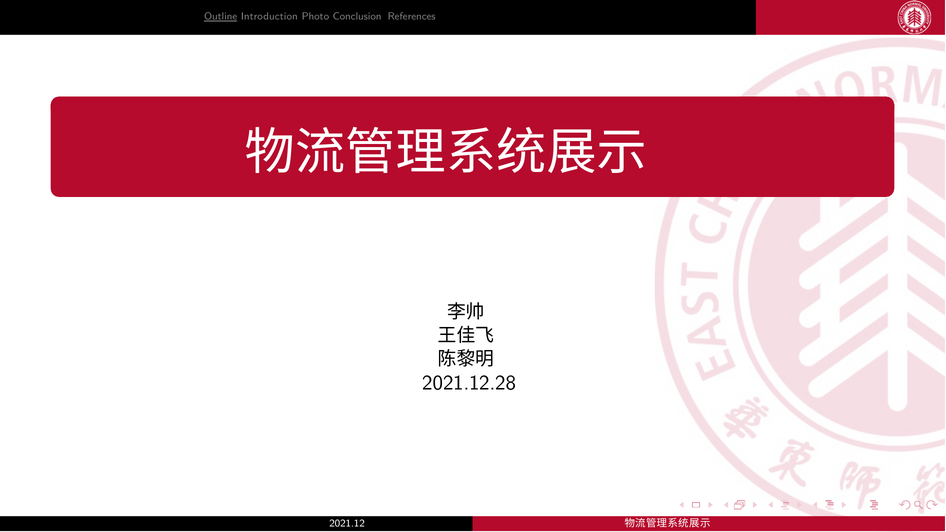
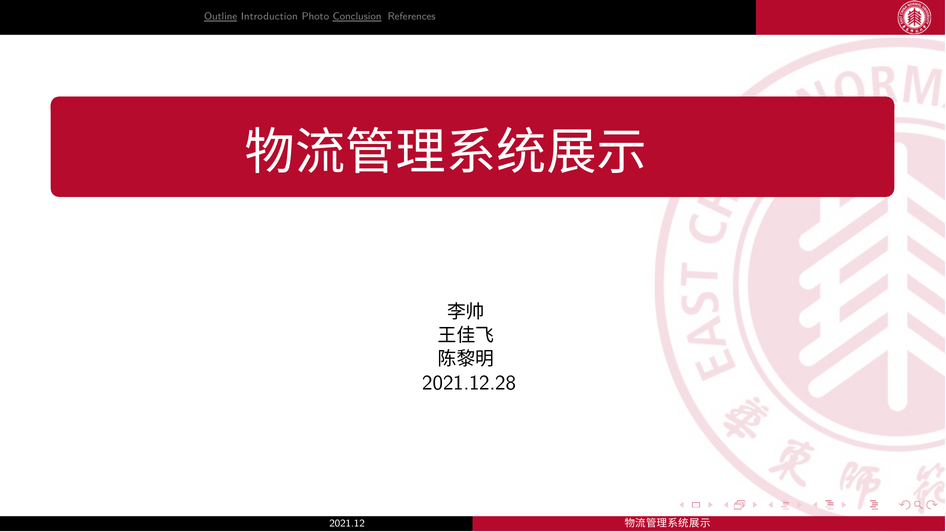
Conclusion underline: none -> present (357, 17)
